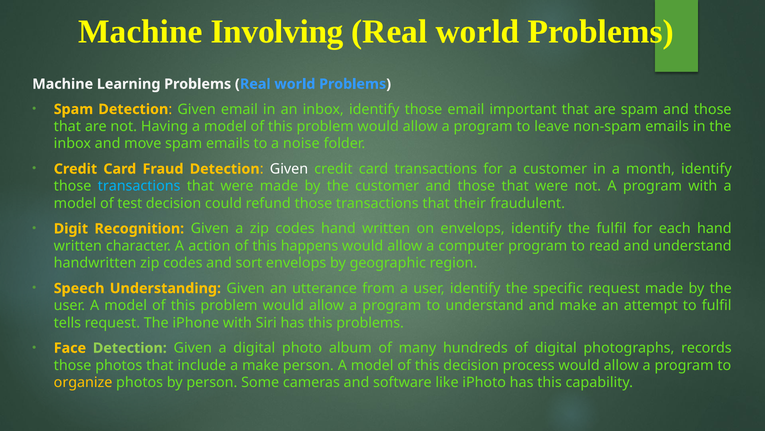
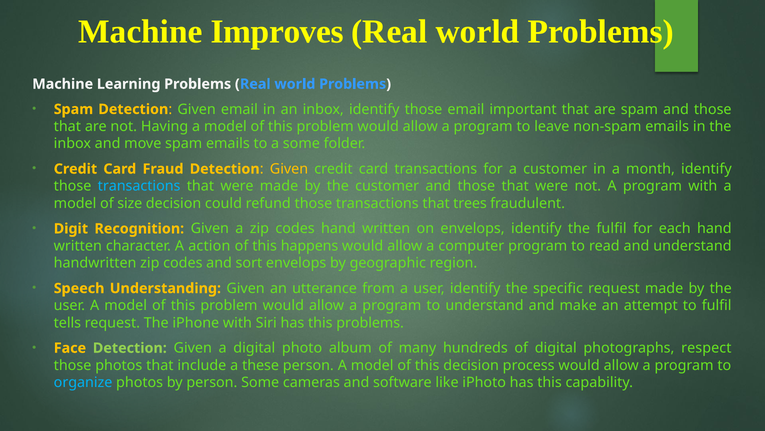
Involving: Involving -> Improves (277, 32)
a noise: noise -> some (301, 144)
Given colour: white -> yellow (289, 169)
test: test -> size (130, 203)
their: their -> trees (470, 203)
records: records -> respect (706, 348)
a make: make -> these (261, 365)
organize colour: yellow -> light blue (83, 382)
